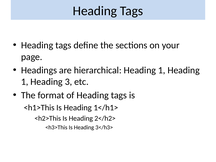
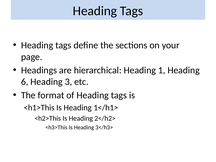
1: 1 -> 6 (25, 82)
